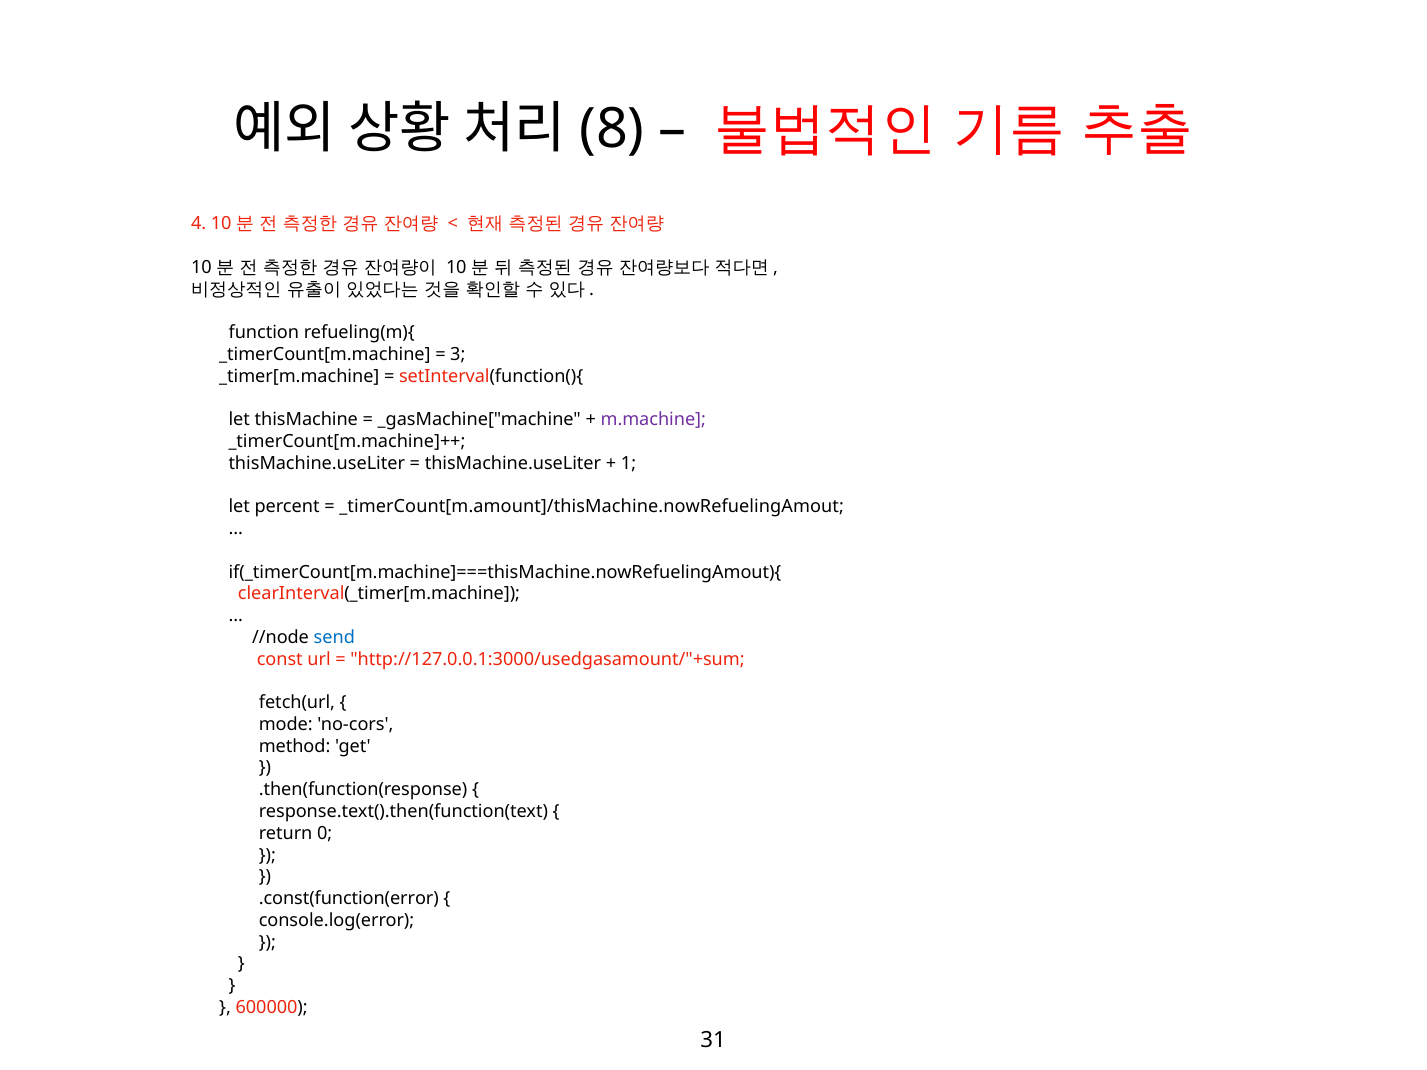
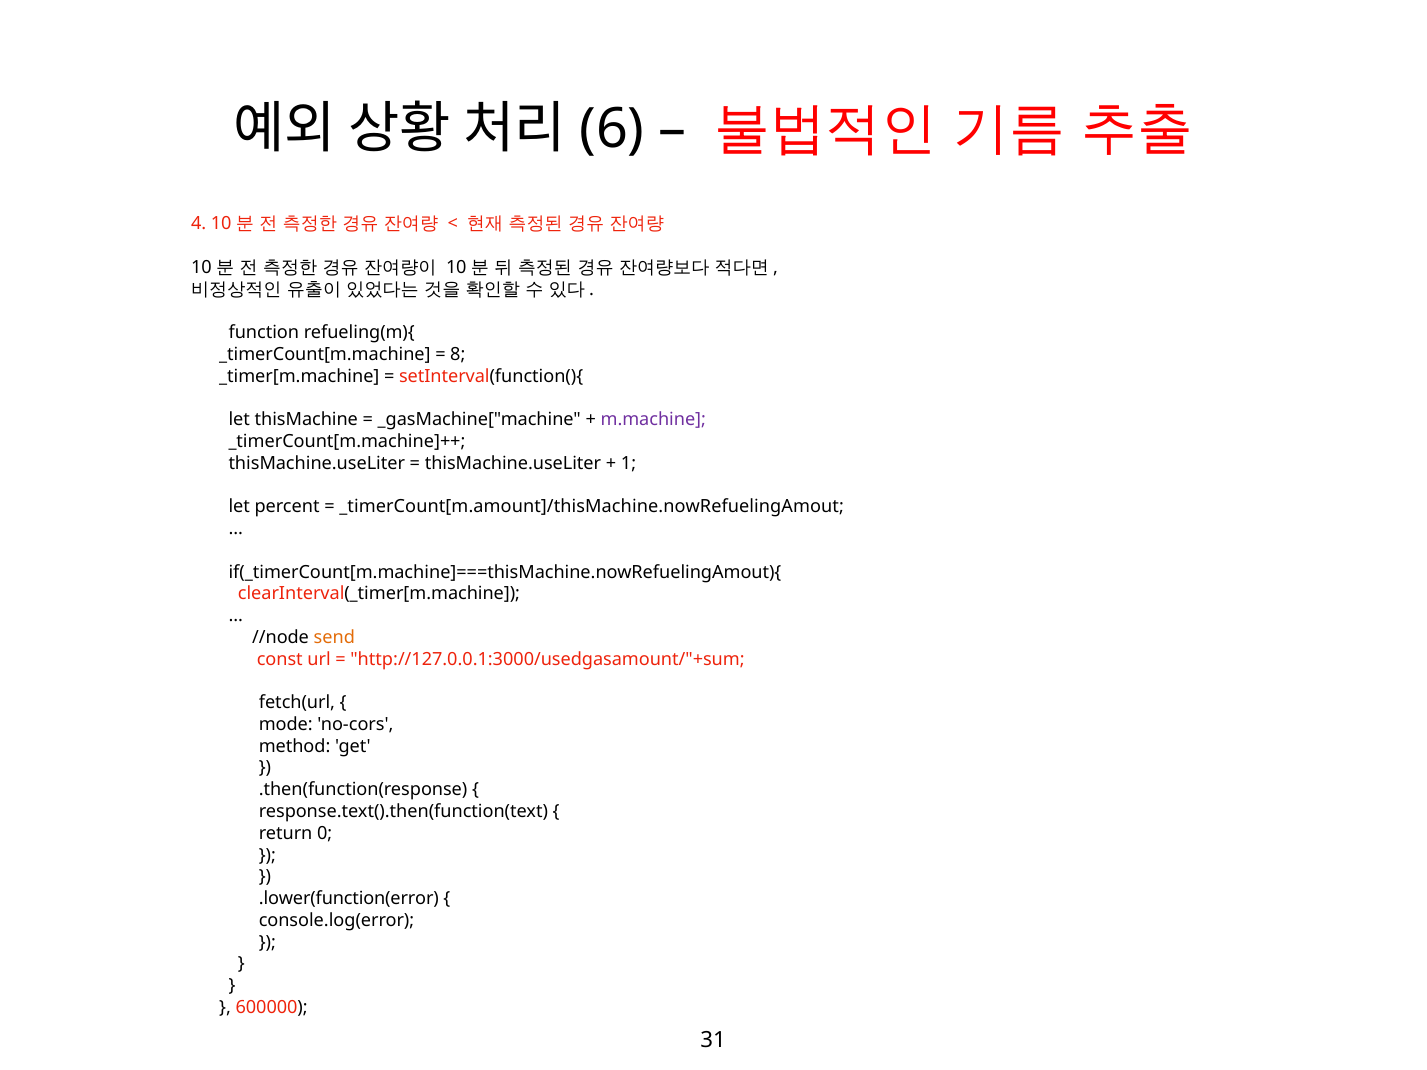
8: 8 -> 6 (612, 129)
3: 3 -> 8 (458, 355)
send colour: blue -> orange (334, 638)
.const(function(error: .const(function(error -> .lower(function(error (349, 899)
